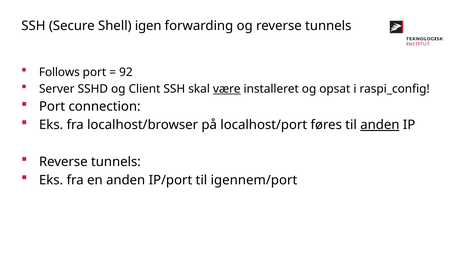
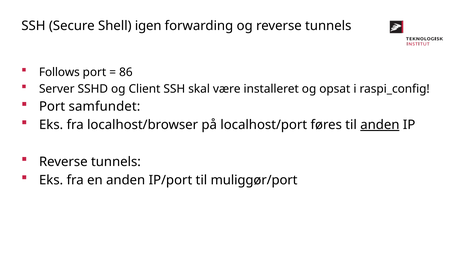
92: 92 -> 86 (126, 72)
være underline: present -> none (227, 89)
connection: connection -> samfundet (104, 107)
igennem/port: igennem/port -> muliggør/port (254, 180)
